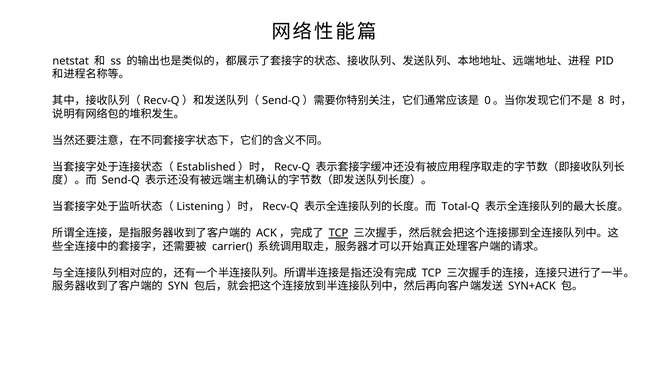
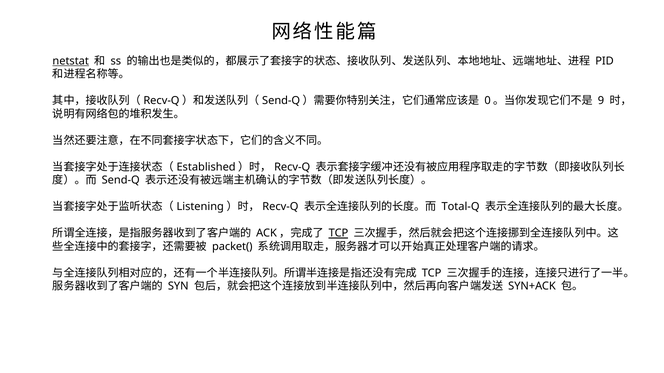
netstat underline: none -> present (71, 61)
8: 8 -> 9 (601, 101)
carrier(: carrier( -> packet( (232, 247)
